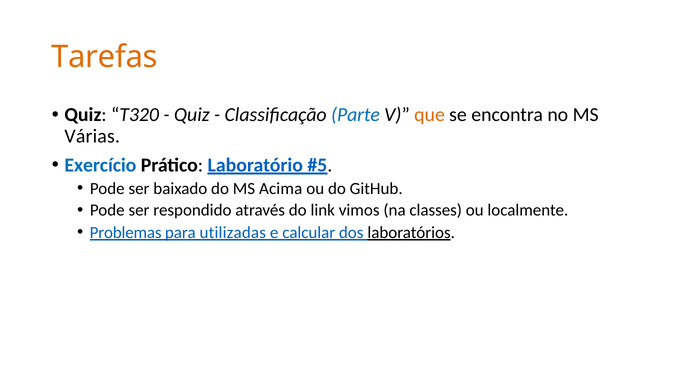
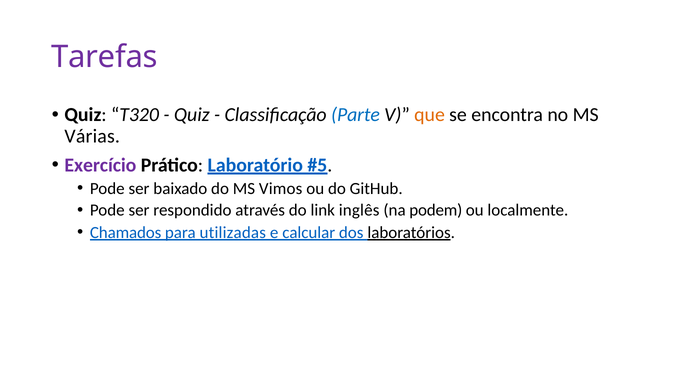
Tarefas colour: orange -> purple (104, 57)
Exercício colour: blue -> purple (100, 165)
Acima: Acima -> Vimos (281, 188)
vimos: vimos -> inglês (359, 210)
classes: classes -> podem (436, 210)
Problemas: Problemas -> Chamados (126, 232)
